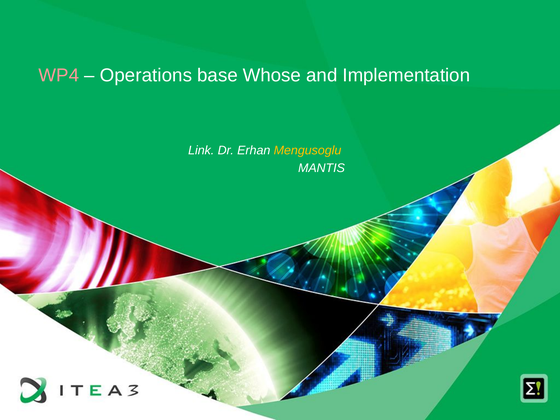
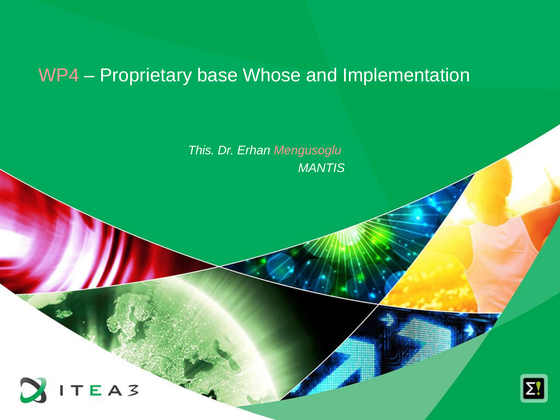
Operations: Operations -> Proprietary (146, 75)
Link: Link -> This (201, 151)
Mengusoglu colour: yellow -> pink (308, 151)
